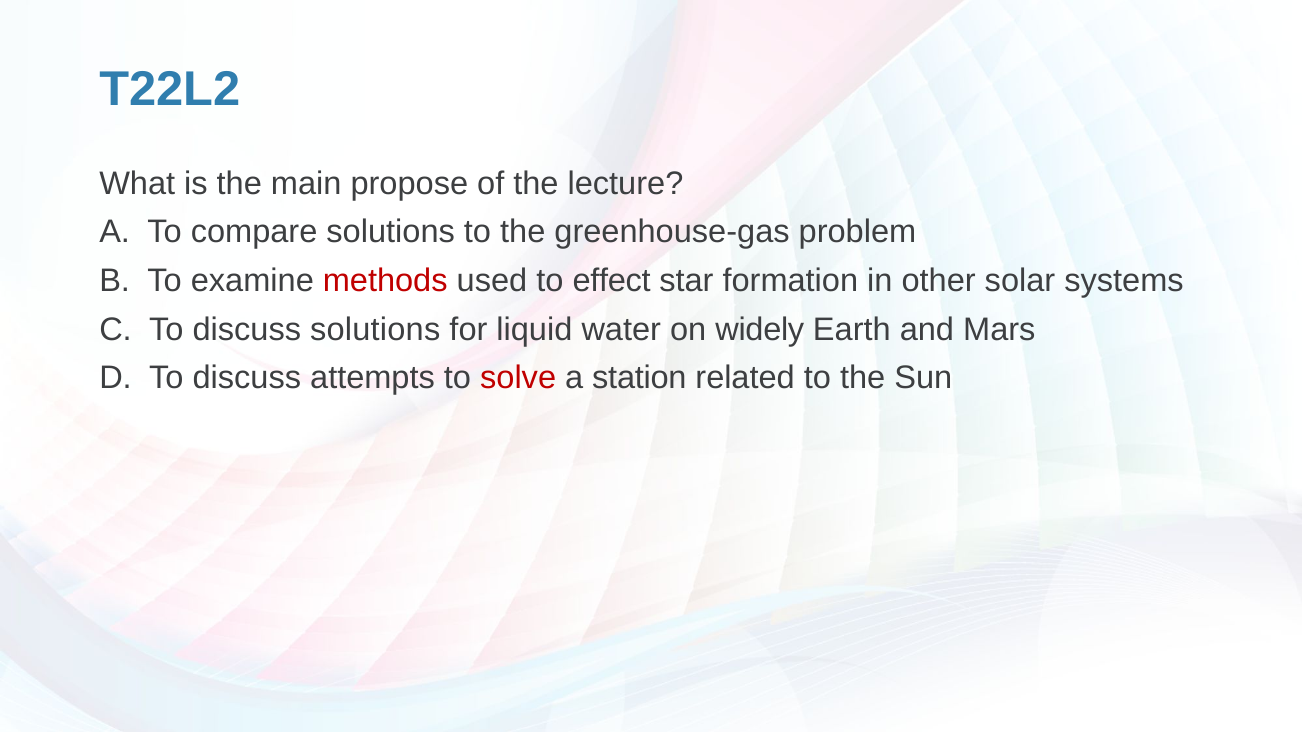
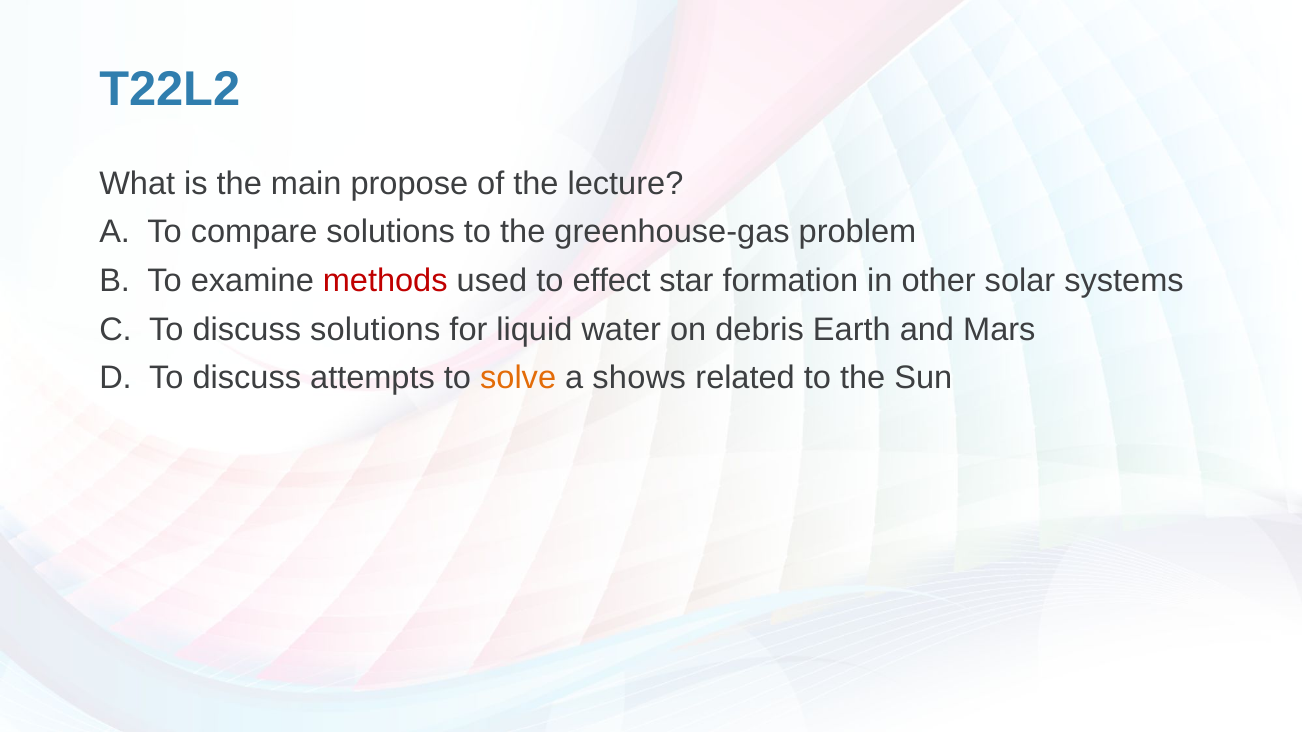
widely: widely -> debris (760, 330)
solve colour: red -> orange (518, 378)
station: station -> shows (639, 378)
